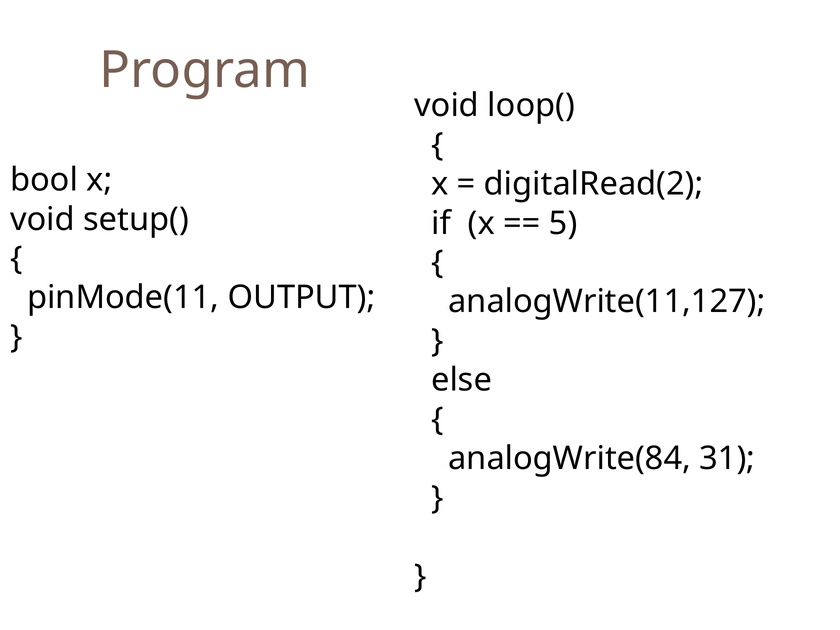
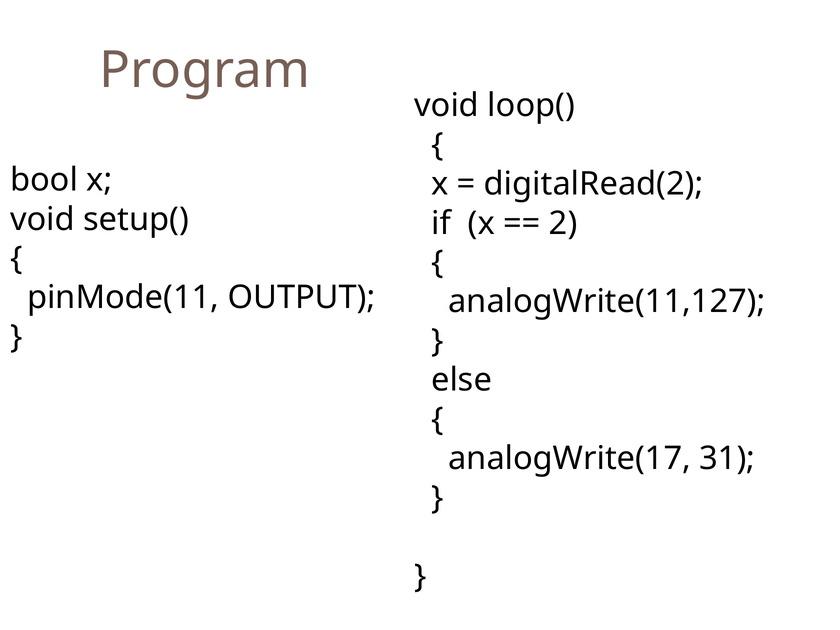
5: 5 -> 2 (563, 223)
analogWrite(84: analogWrite(84 -> analogWrite(17 (570, 459)
